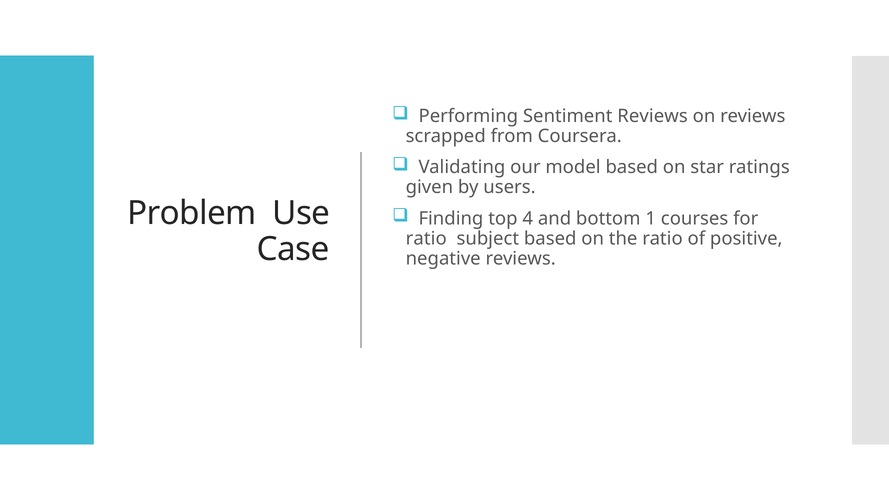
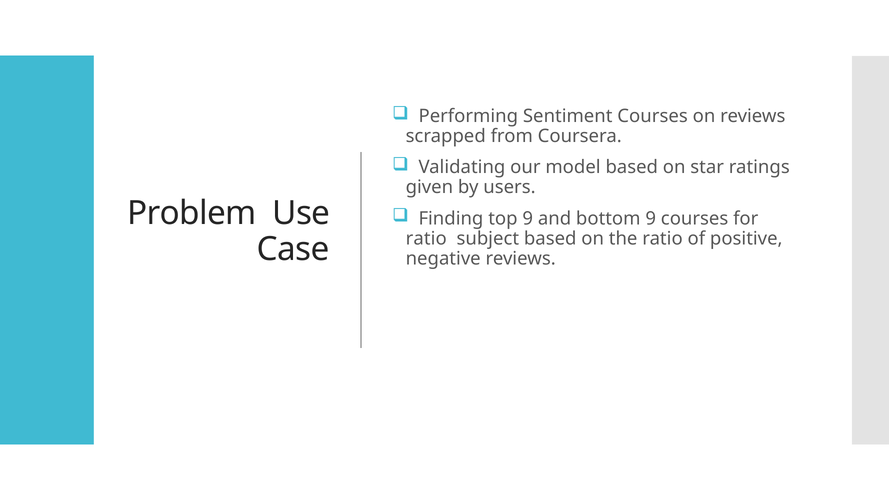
Sentiment Reviews: Reviews -> Courses (653, 116)
top 4: 4 -> 9 (528, 218)
bottom 1: 1 -> 9 (651, 218)
